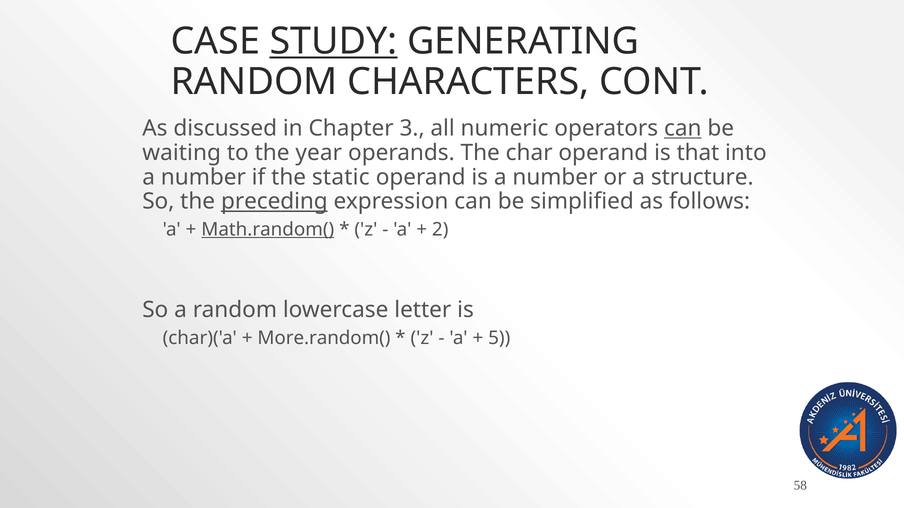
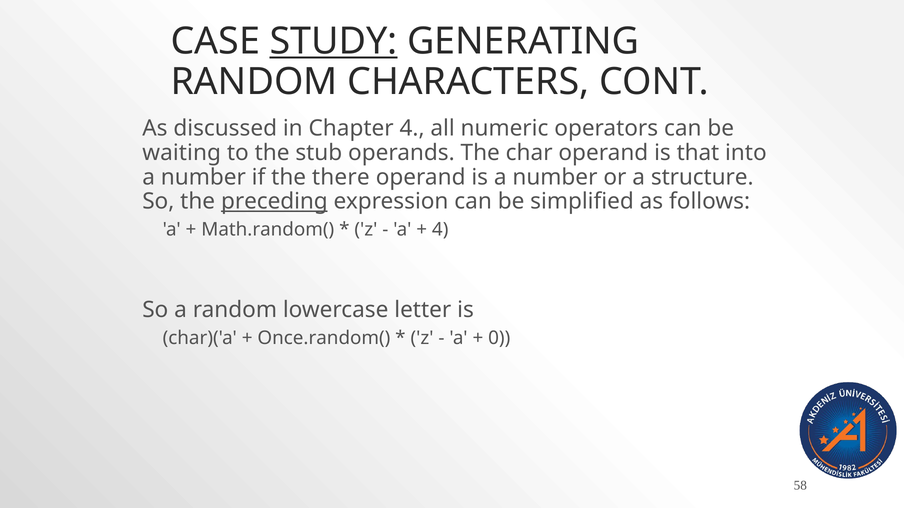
Chapter 3: 3 -> 4 (412, 128)
can underline: present -> none (683, 128)
year: year -> stub (319, 153)
static: static -> there (341, 177)
Math.random( underline: present -> none (268, 230)
2: 2 -> 4 (440, 230)
More.random(: More.random( -> Once.random( (324, 338)
5: 5 -> 0 (499, 338)
